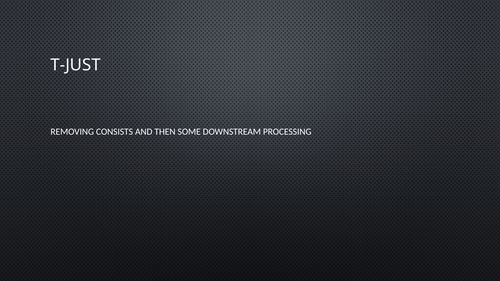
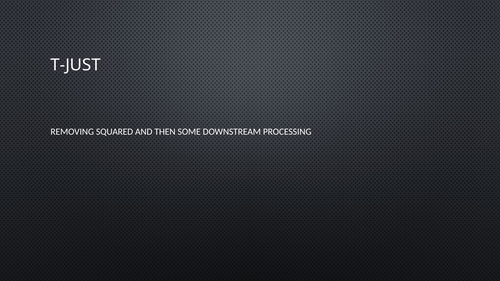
CONSISTS: CONSISTS -> SQUARED (115, 132)
